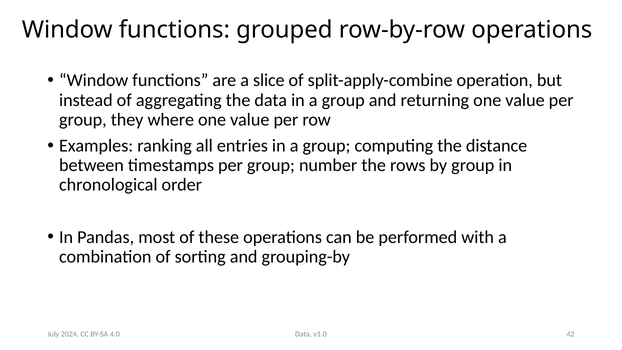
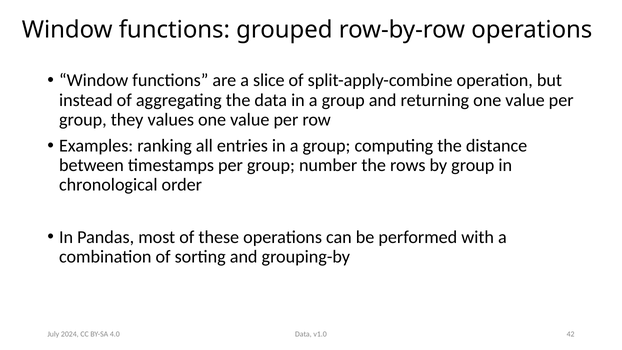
where: where -> values (171, 120)
